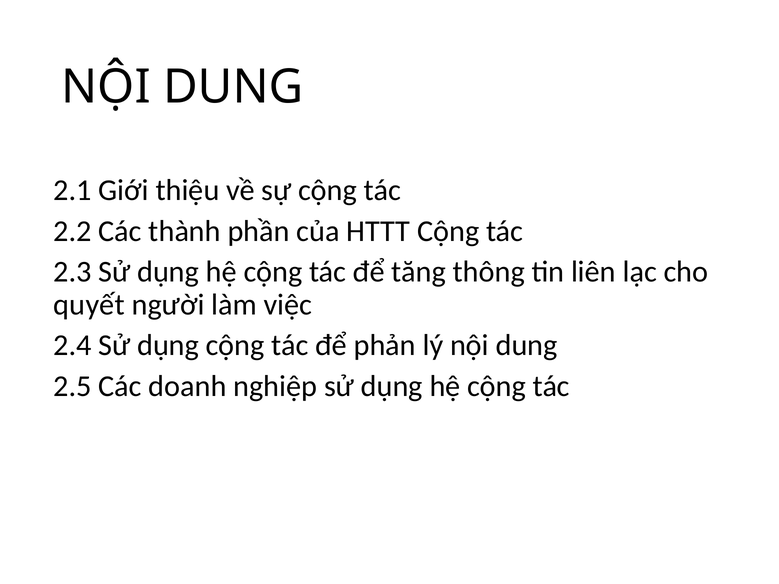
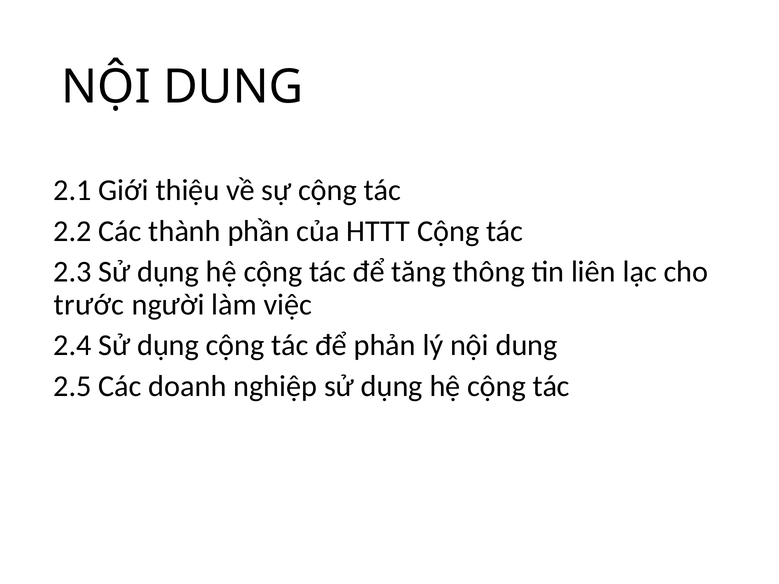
quyết: quyết -> trước (89, 305)
